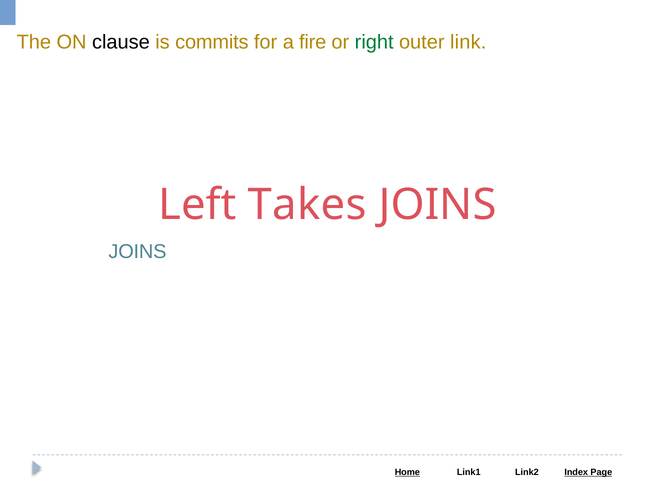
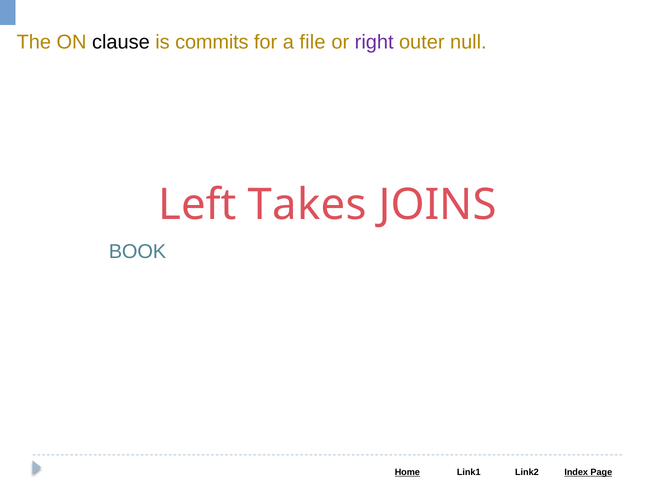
fire: fire -> file (313, 42)
right colour: green -> purple (374, 42)
link: link -> null (468, 42)
JOINS: JOINS -> BOOK (137, 252)
